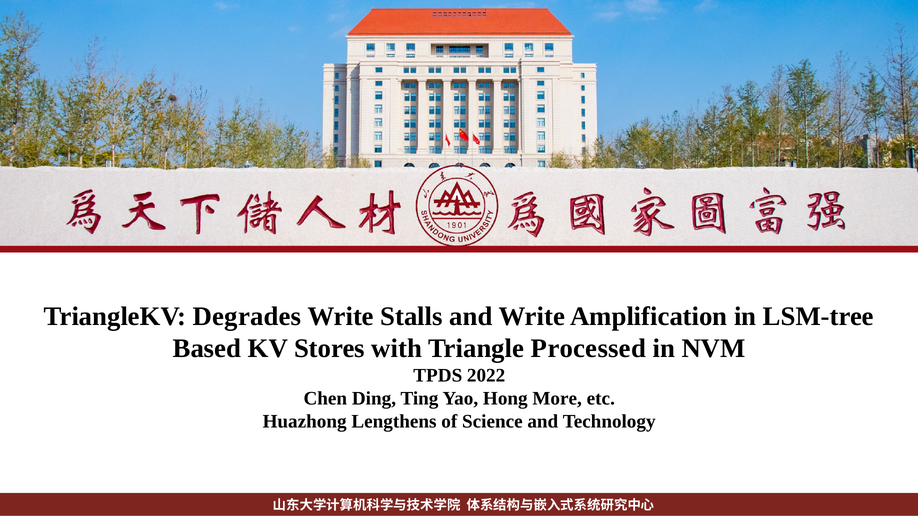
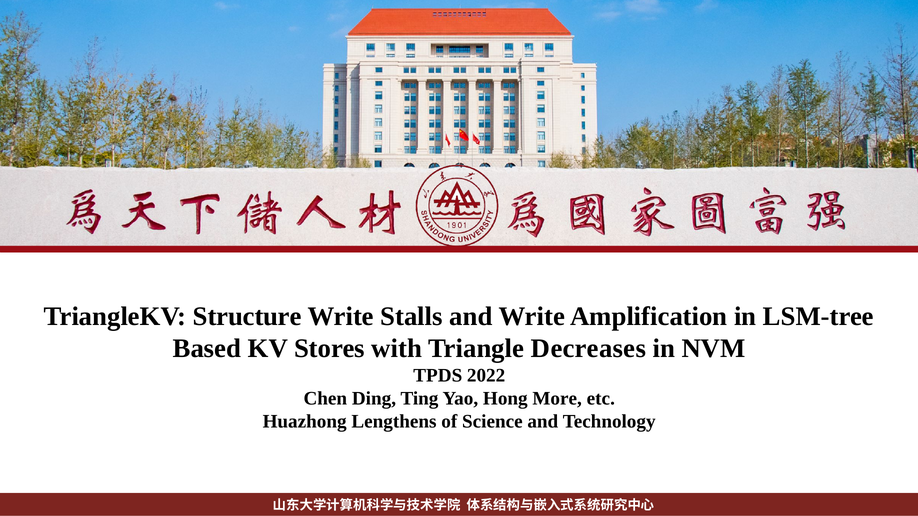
Degrades: Degrades -> Structure (247, 316)
Processed: Processed -> Decreases (588, 349)
